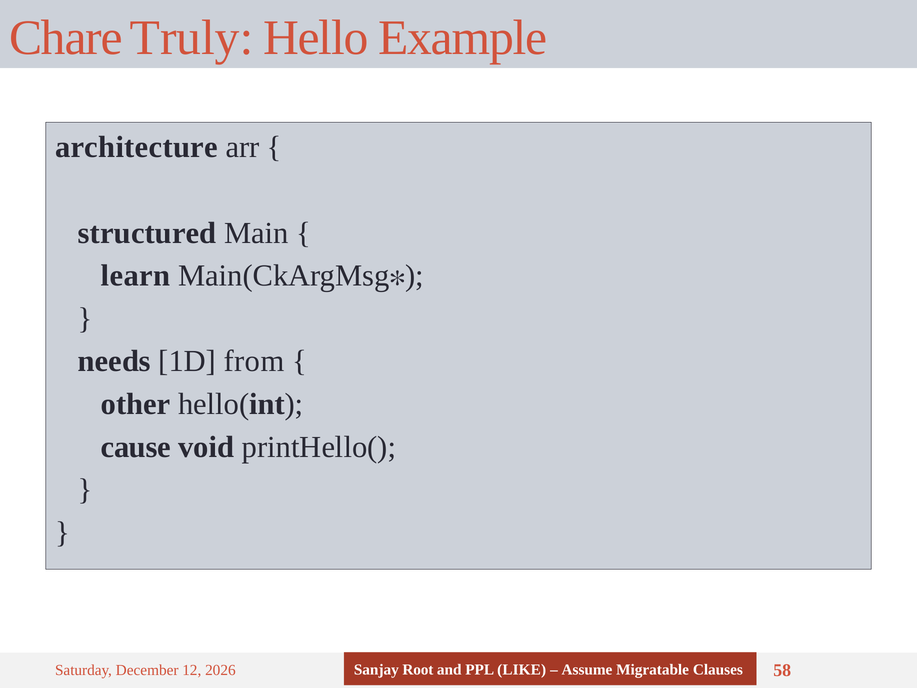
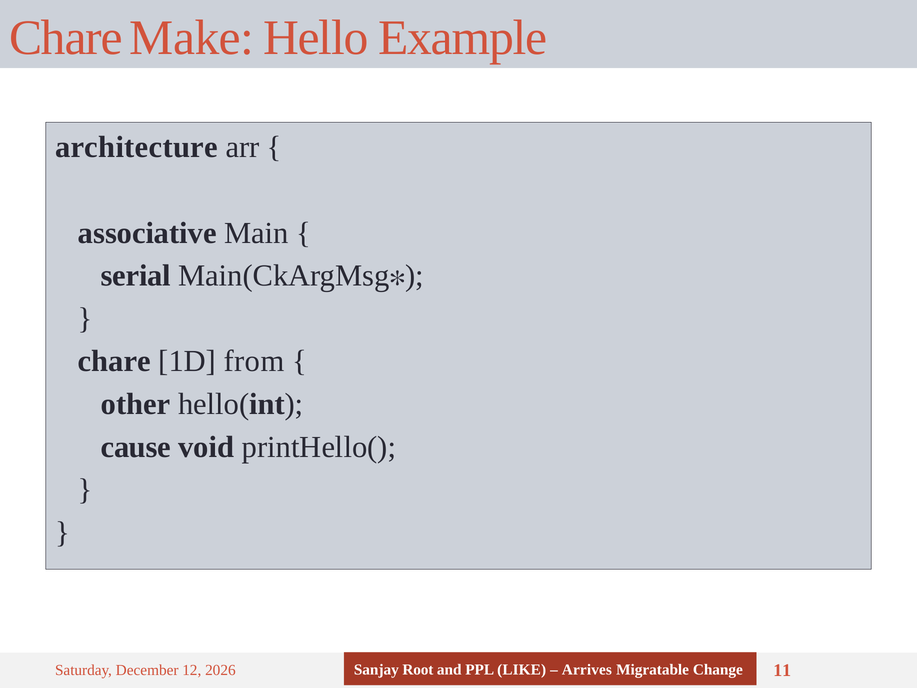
Truly: Truly -> Make (192, 38)
structured: structured -> associative (147, 233)
learn: learn -> serial (136, 276)
needs: needs -> chare (114, 361)
Assume: Assume -> Arrives (587, 669)
Clauses: Clauses -> Change (718, 669)
58: 58 -> 11 (782, 670)
